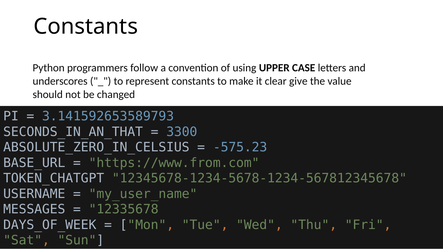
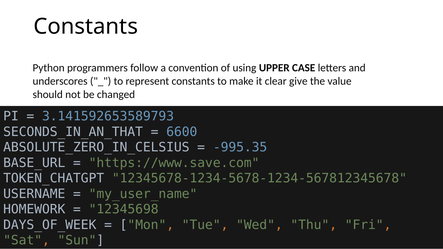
3300: 3300 -> 6600 (182, 132)
-575.23: -575.23 -> -995.35 (240, 147)
https://www.from.com: https://www.from.com -> https://www.save.com (174, 163)
MESSAGES: MESSAGES -> HOMEWORK (34, 209)
12335678: 12335678 -> 12345698 (124, 209)
